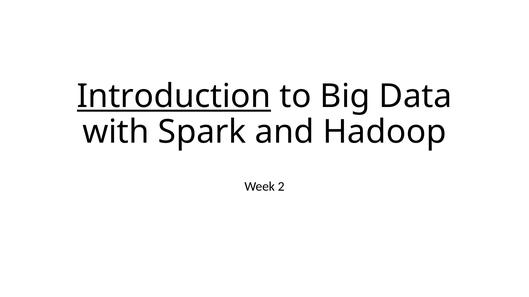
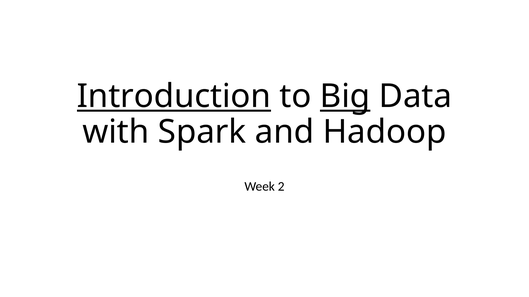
Big underline: none -> present (345, 97)
